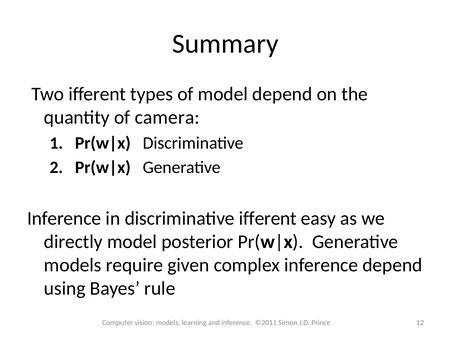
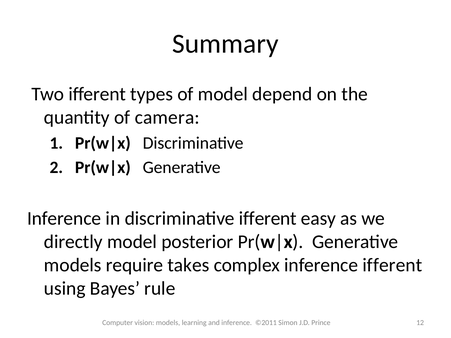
given: given -> takes (188, 265)
inference depend: depend -> ifferent (392, 265)
